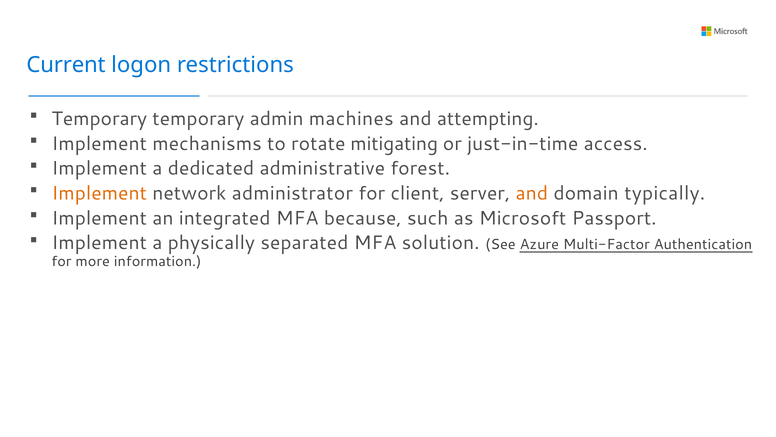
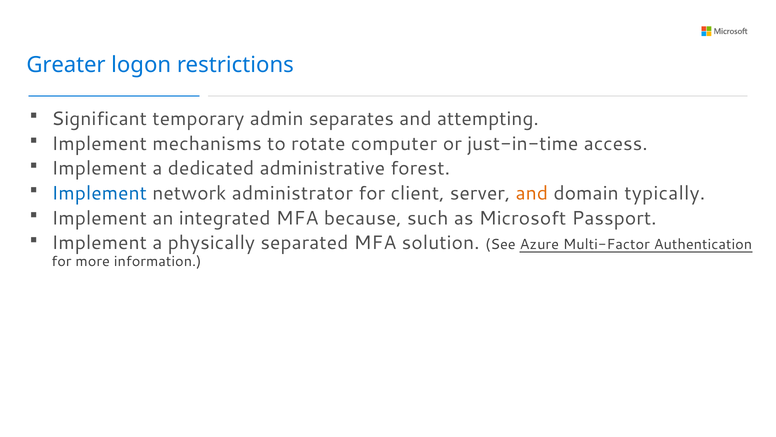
Current: Current -> Greater (66, 65)
Temporary: Temporary -> Significant (99, 119)
machines: machines -> separates (351, 119)
mitigating: mitigating -> computer (394, 143)
Implement colour: orange -> blue (99, 193)
